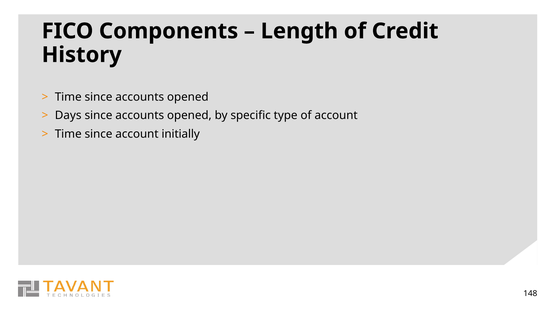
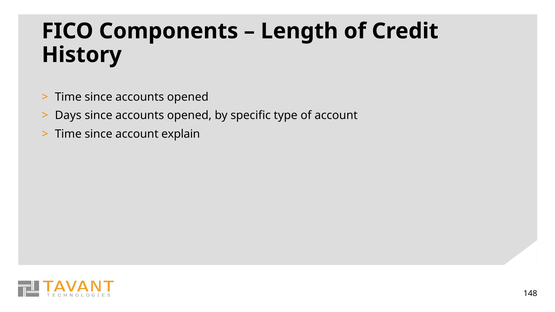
initially: initially -> explain (181, 134)
